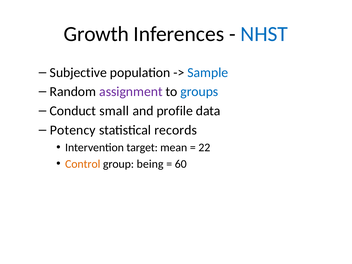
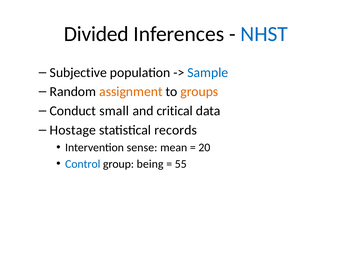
Growth: Growth -> Divided (96, 34)
assignment colour: purple -> orange (131, 92)
groups colour: blue -> orange (199, 92)
profile: profile -> critical (175, 111)
Potency: Potency -> Hostage (73, 130)
target: target -> sense (142, 148)
22: 22 -> 20 (204, 148)
Control colour: orange -> blue (83, 164)
60: 60 -> 55 (181, 164)
